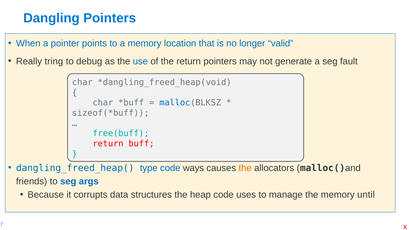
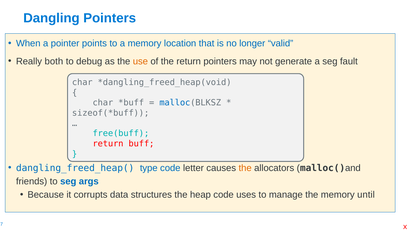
tring: tring -> both (54, 61)
use colour: blue -> orange (140, 61)
ways: ways -> letter (193, 168)
